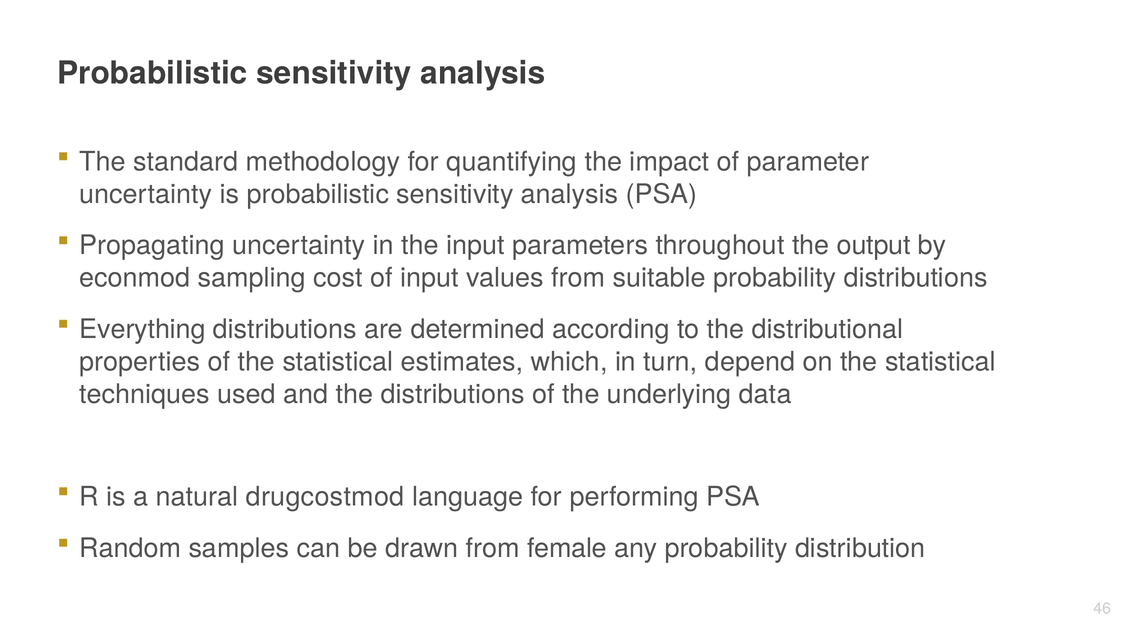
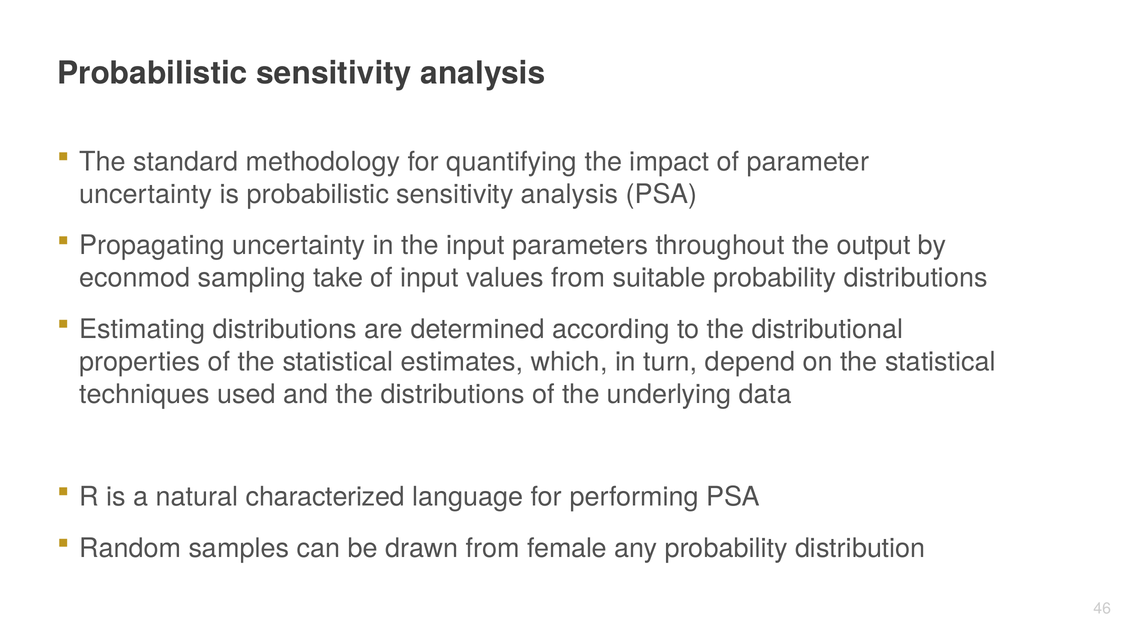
cost: cost -> take (338, 278)
Everything: Everything -> Estimating (142, 330)
drugcostmod: drugcostmod -> characterized (325, 497)
